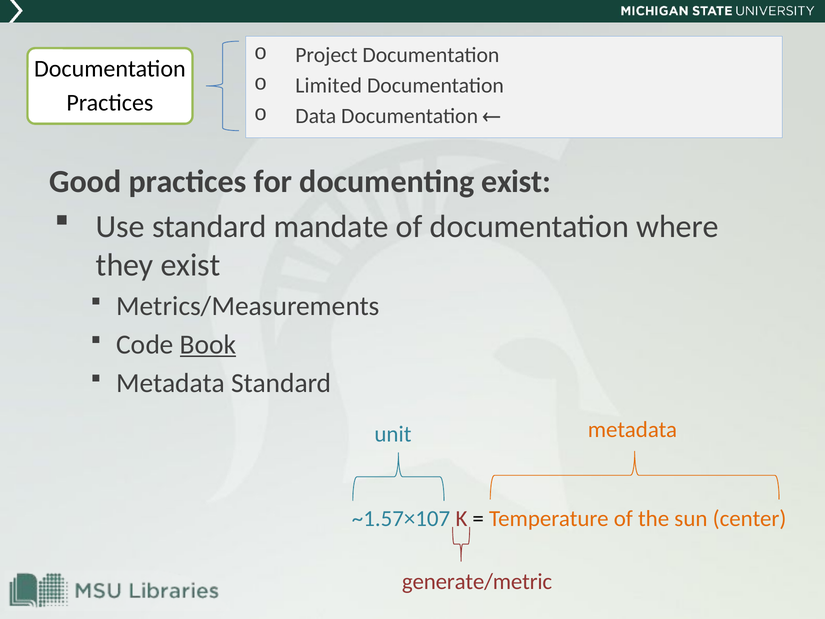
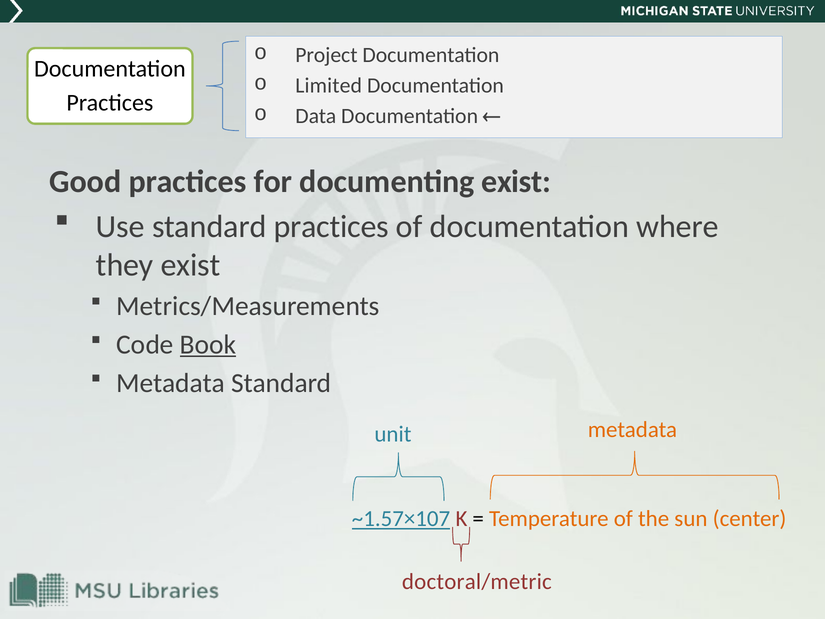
standard mandate: mandate -> practices (331, 226)
~1.57×107 underline: none -> present (401, 519)
generate/metric: generate/metric -> doctoral/metric (477, 581)
